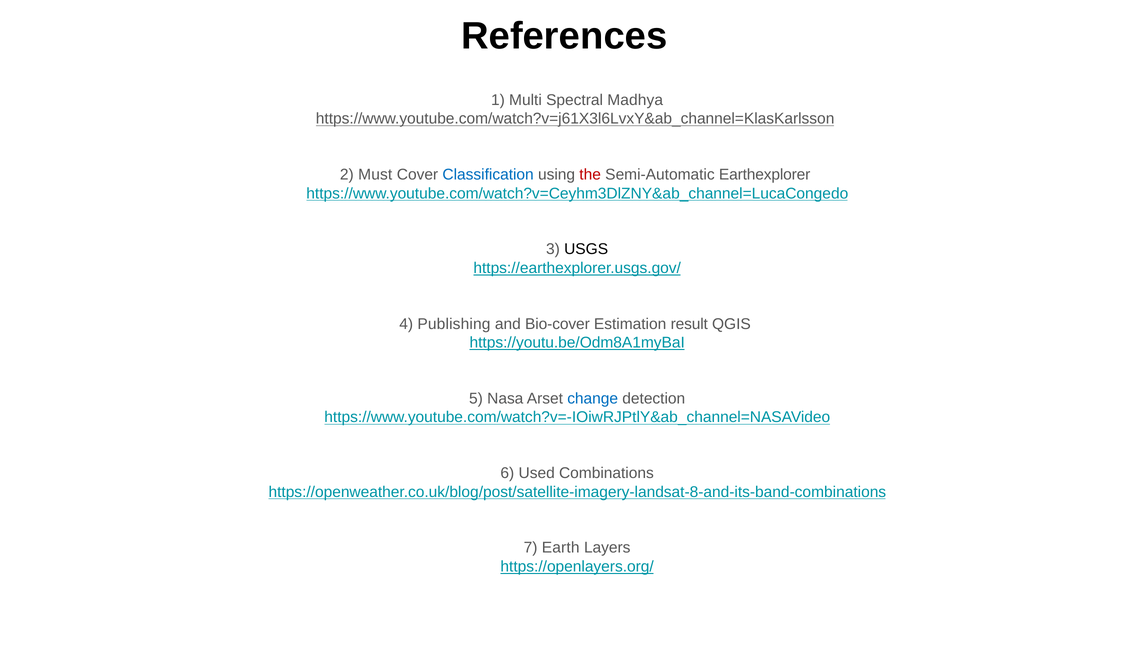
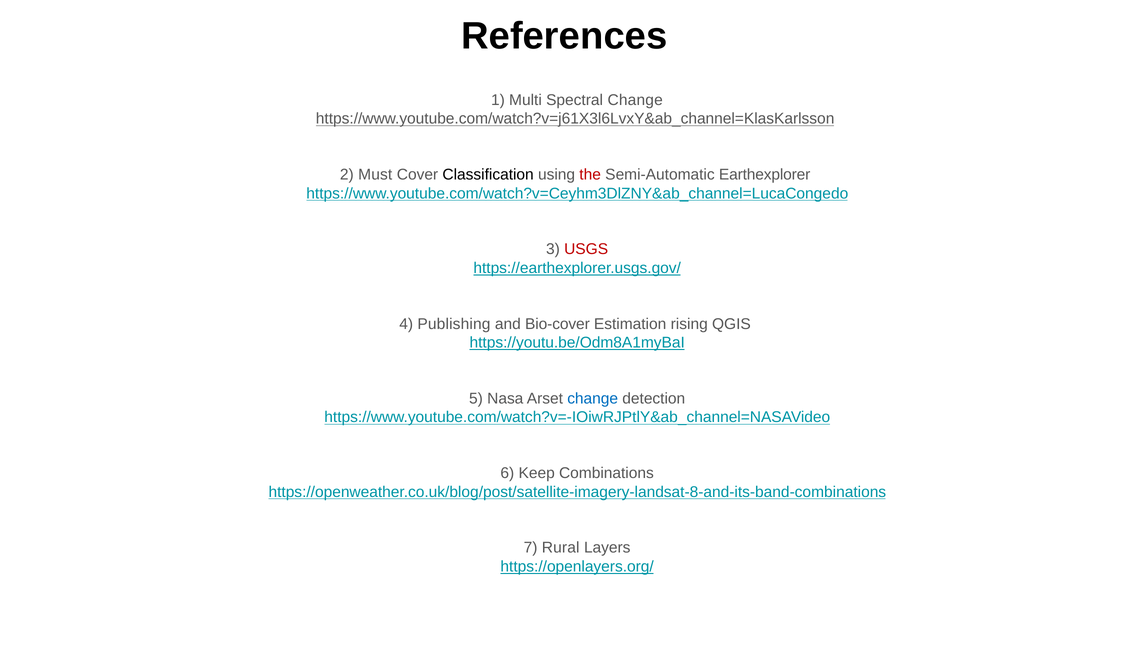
Spectral Madhya: Madhya -> Change (635, 100)
Classification colour: blue -> black (488, 175)
USGS colour: black -> red (586, 249)
result: result -> rising (689, 324)
Used: Used -> Keep (537, 473)
Earth: Earth -> Rural (561, 548)
